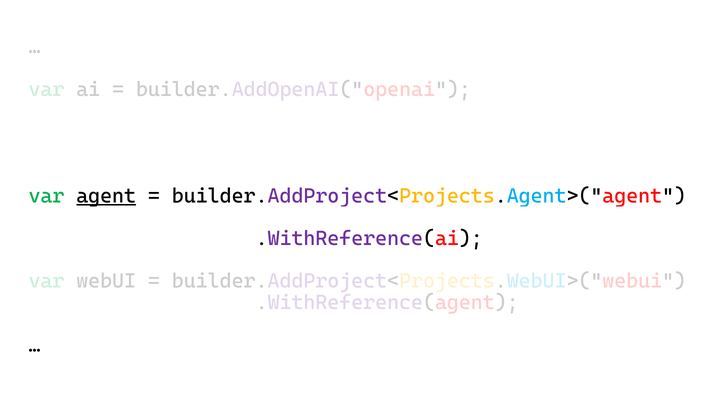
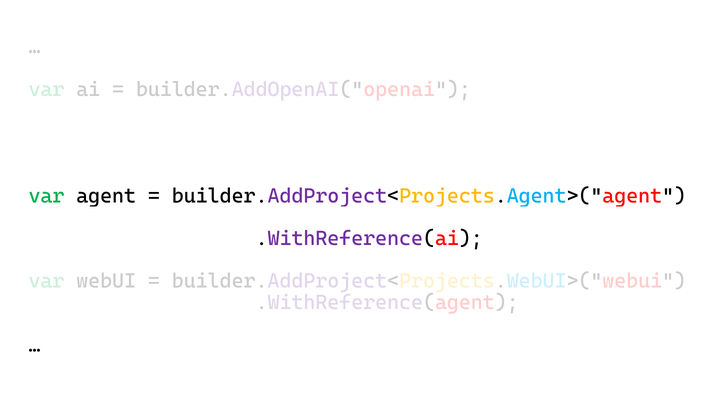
agent underline: present -> none (106, 196)
